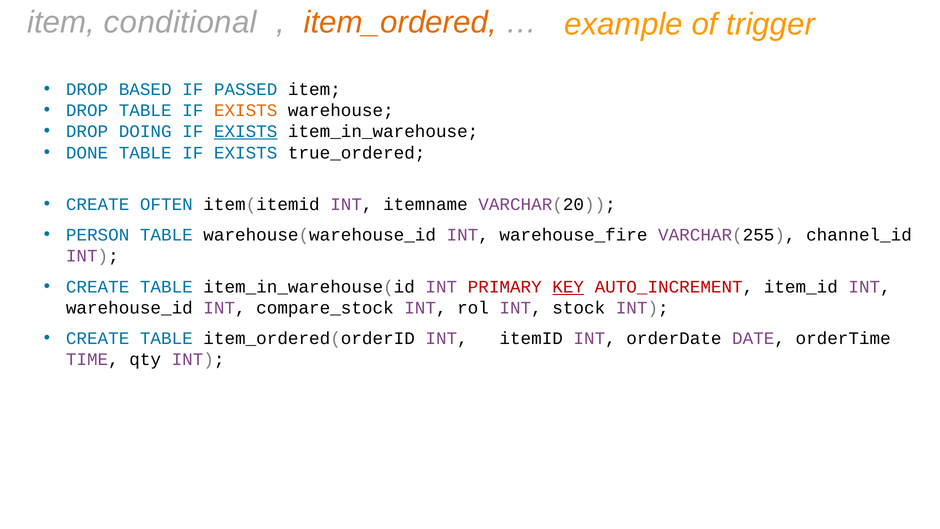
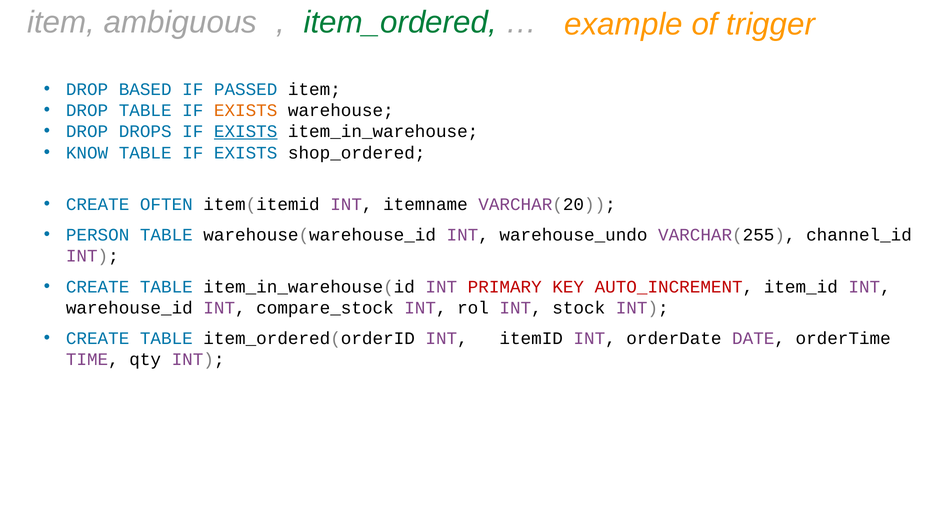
conditional: conditional -> ambiguous (180, 22)
item_ordered colour: orange -> green (400, 22)
DOING: DOING -> DROPS (145, 132)
DONE: DONE -> KNOW (87, 153)
true_ordered: true_ordered -> shop_ordered (357, 153)
warehouse_fire: warehouse_fire -> warehouse_undo (573, 235)
KEY underline: present -> none (568, 287)
